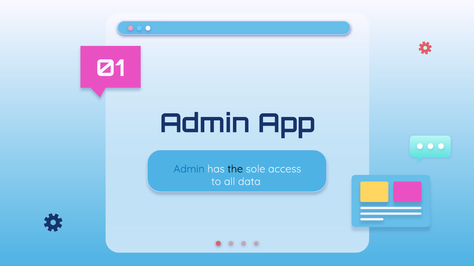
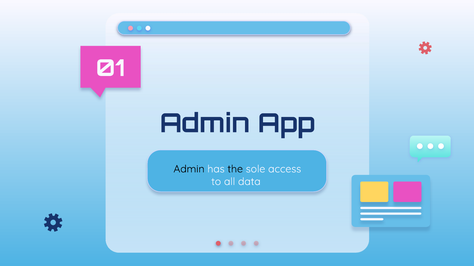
Admin colour: blue -> black (189, 169)
